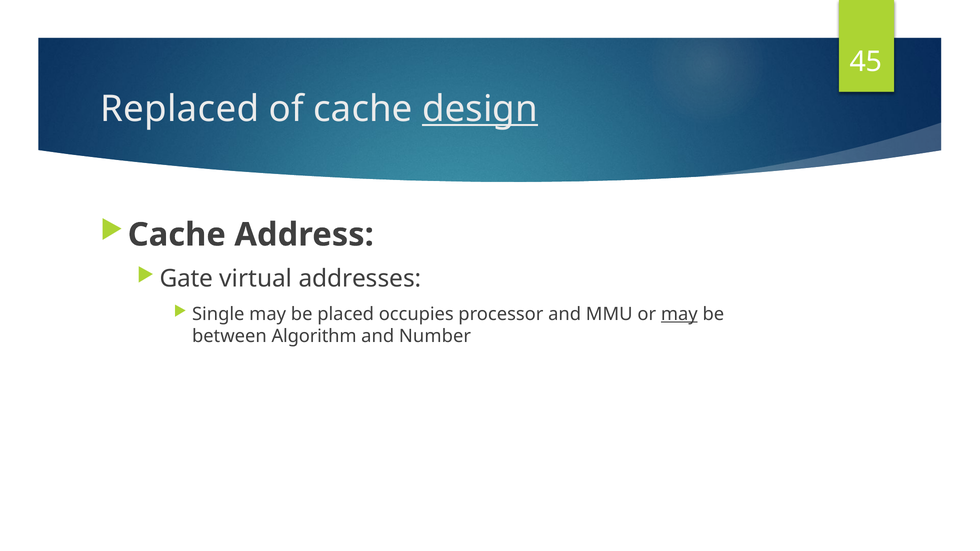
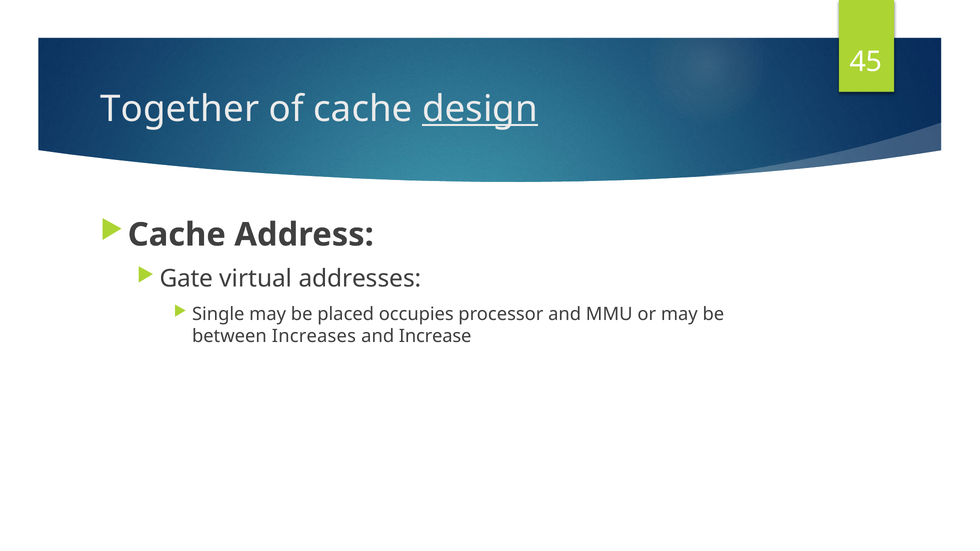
Replaced: Replaced -> Together (180, 109)
may underline: present -> none (679, 314)
Algorithm: Algorithm -> Increases (314, 336)
Number: Number -> Increase (435, 336)
